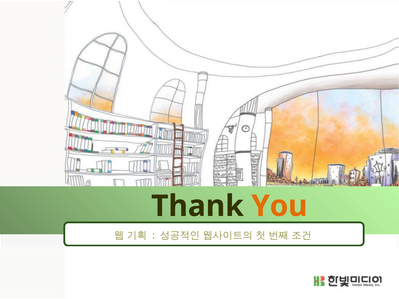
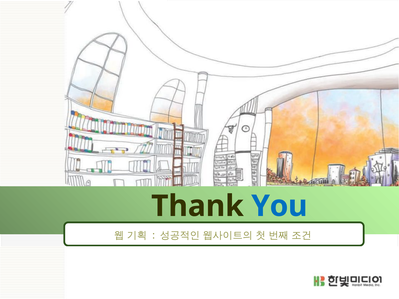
You colour: orange -> blue (279, 206)
